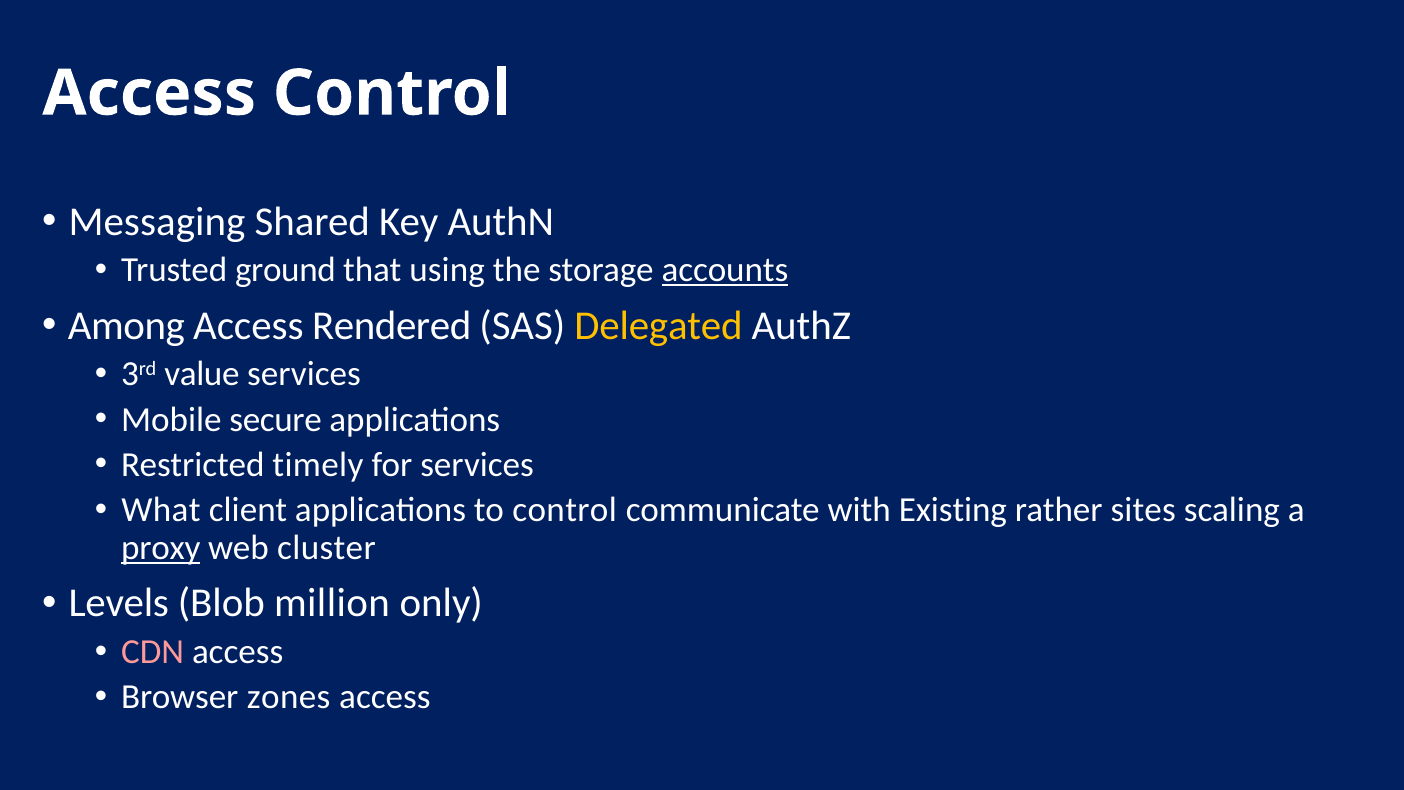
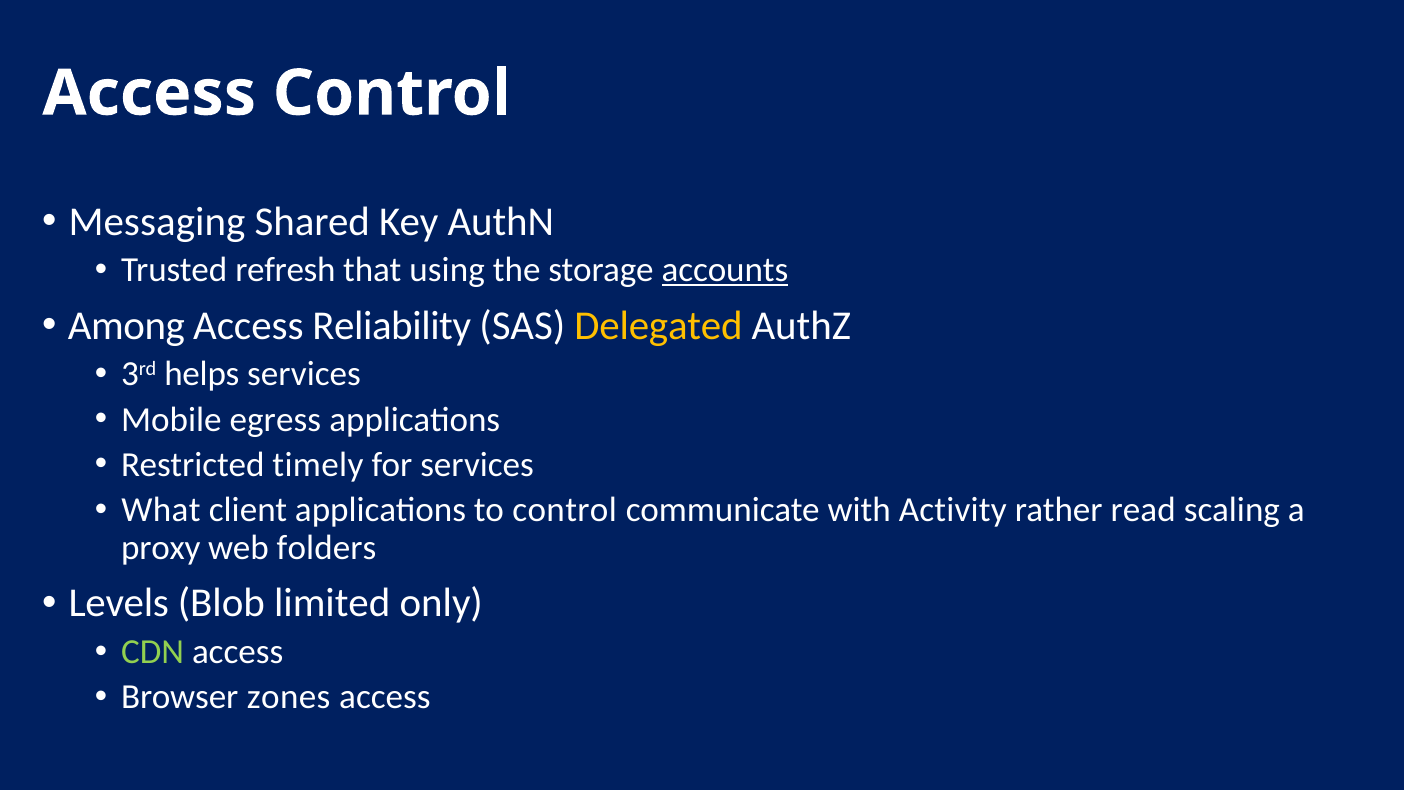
ground: ground -> refresh (285, 270)
Rendered: Rendered -> Reliability (392, 326)
value: value -> helps (202, 374)
secure: secure -> egress (275, 419)
Existing: Existing -> Activity (953, 510)
sites: sites -> read (1143, 510)
proxy underline: present -> none (161, 548)
cluster: cluster -> folders (327, 548)
million: million -> limited (332, 603)
CDN colour: pink -> light green (153, 652)
